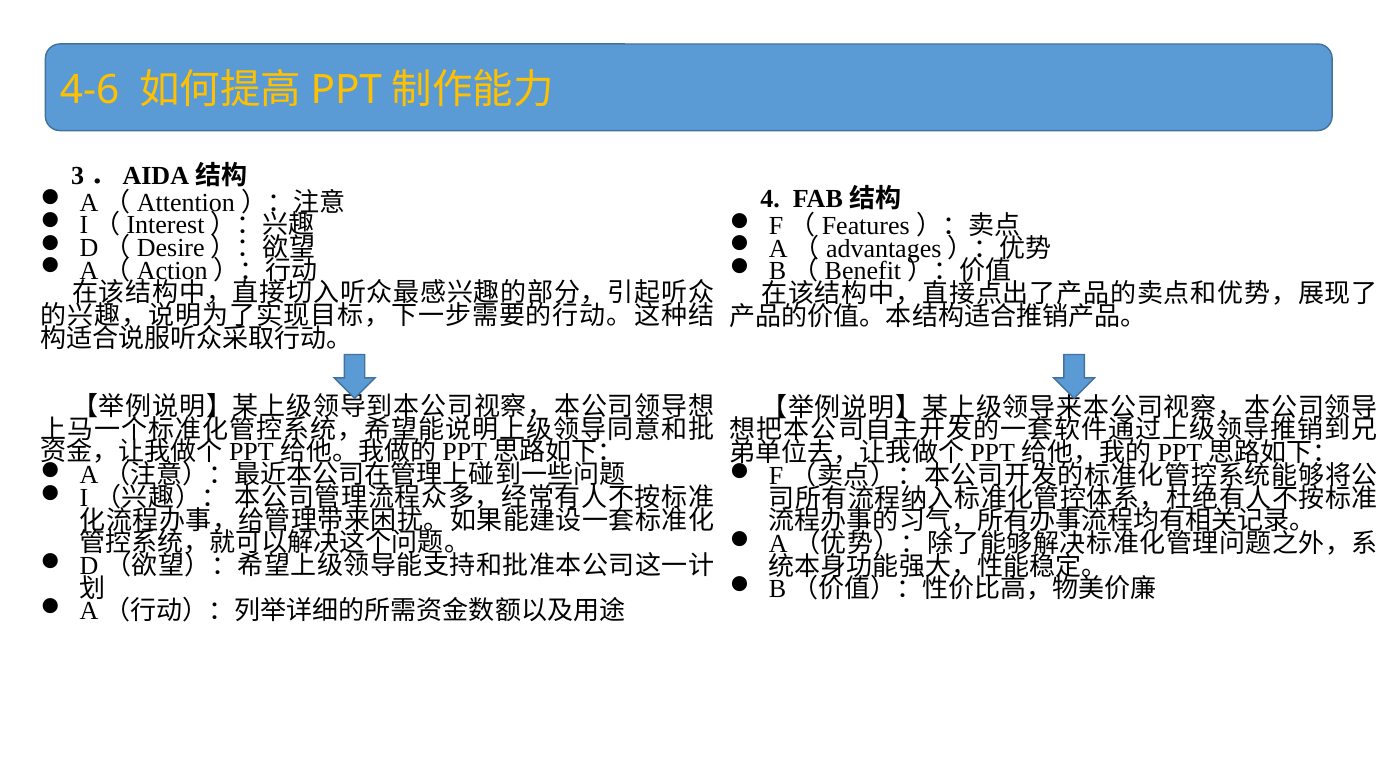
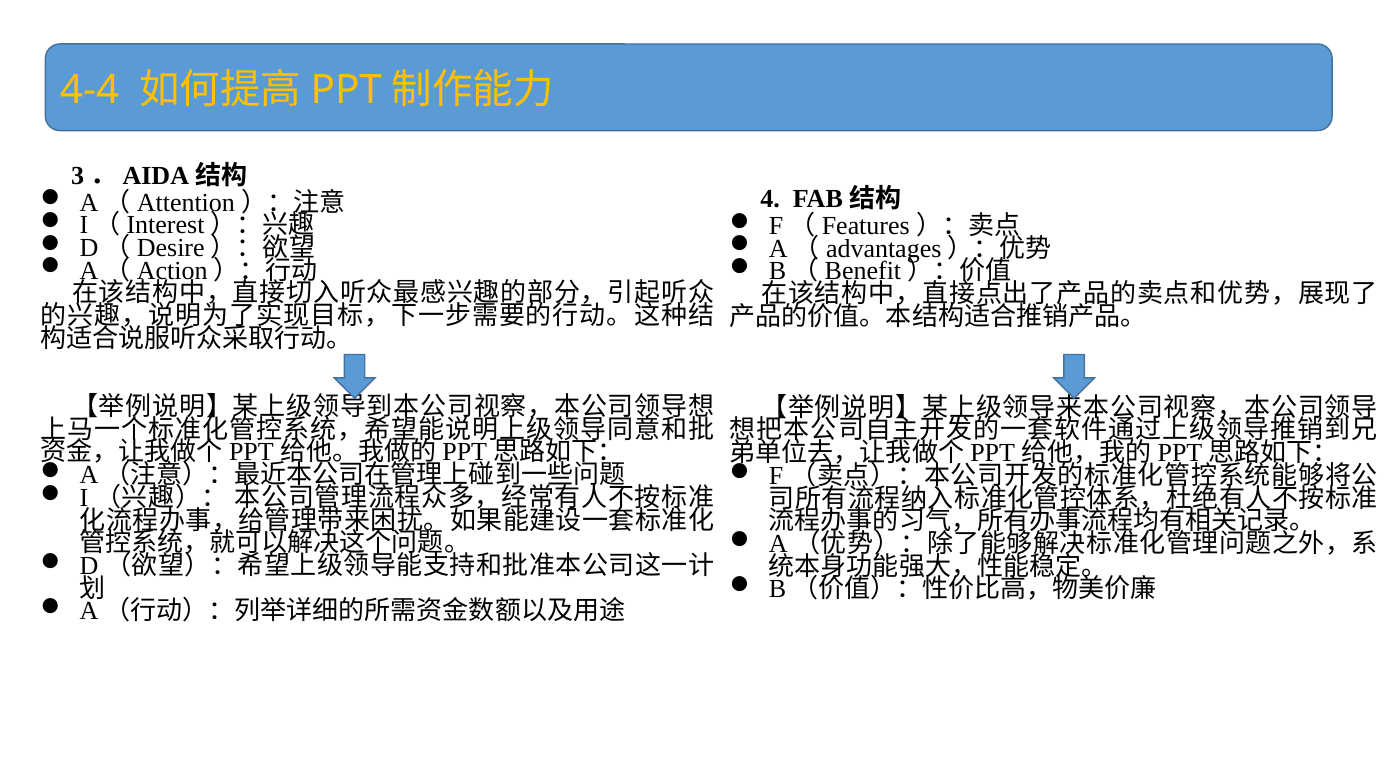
4-6: 4-6 -> 4-4 (90, 90)
